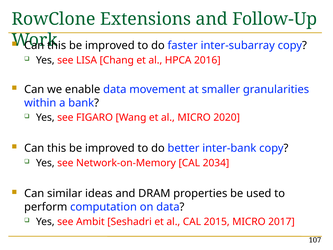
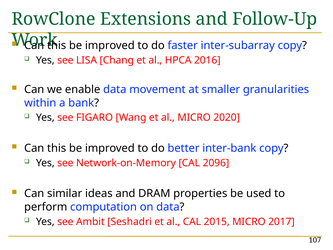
2034: 2034 -> 2096 (216, 163)
